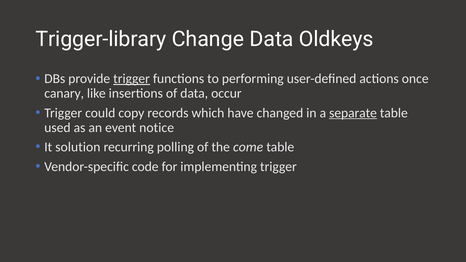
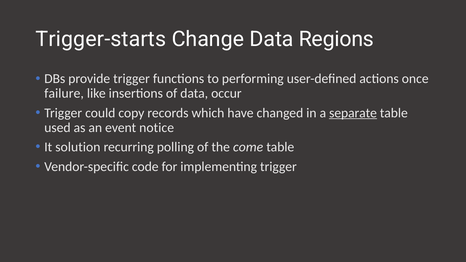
Trigger-library: Trigger-library -> Trigger-starts (101, 39)
Oldkeys: Oldkeys -> Regions (336, 39)
trigger underline: present -> none (132, 79)
canary: canary -> failure (64, 93)
